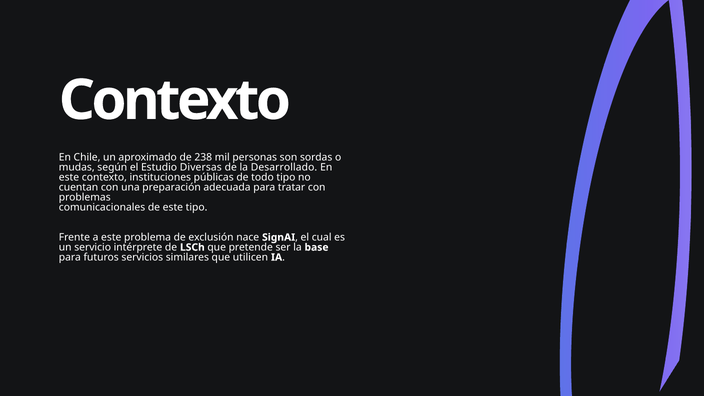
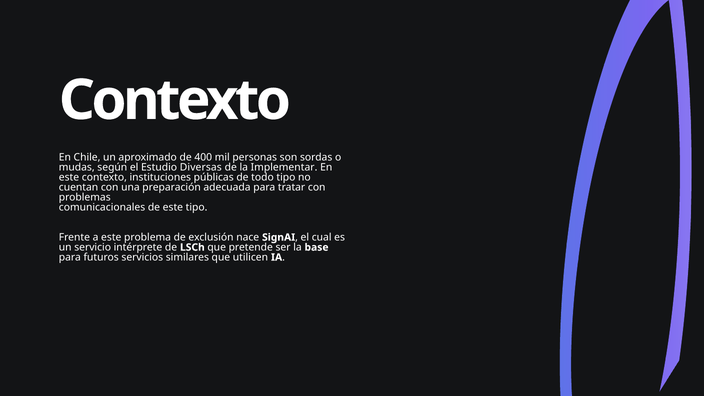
238: 238 -> 400 (203, 158)
Desarrollado: Desarrollado -> Implementar (284, 167)
